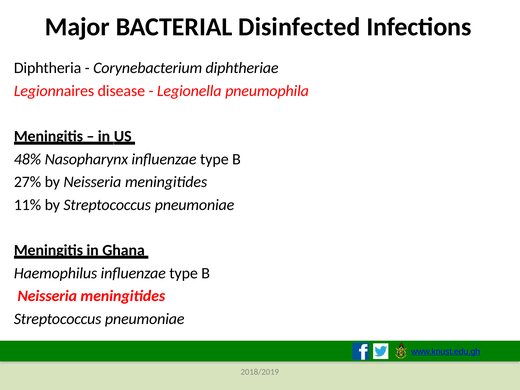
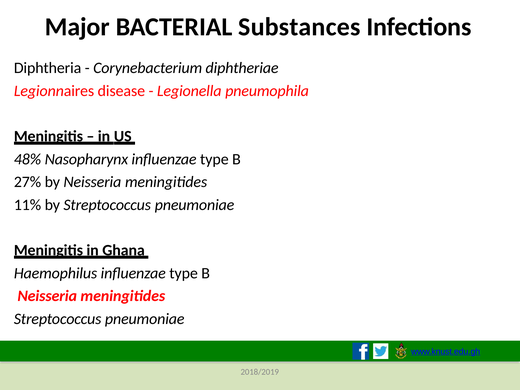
Disinfected: Disinfected -> Substances (299, 27)
